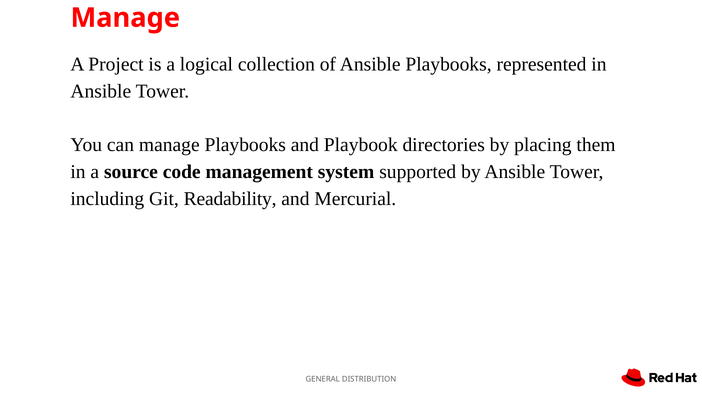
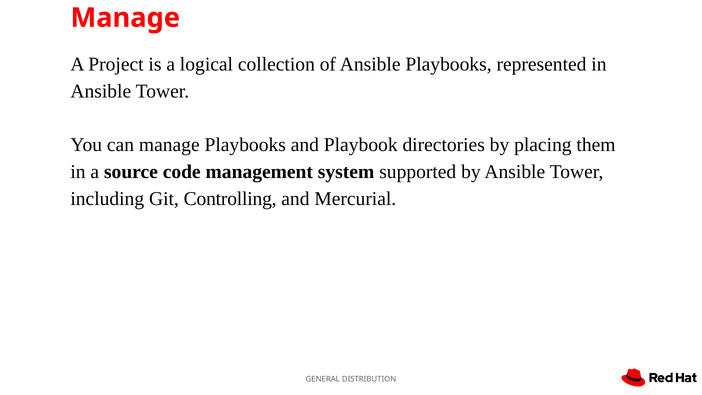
Readability: Readability -> Controlling (230, 199)
